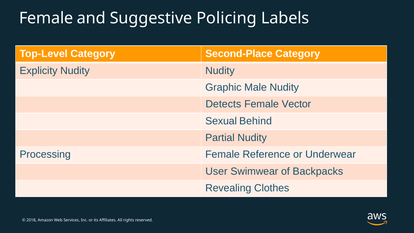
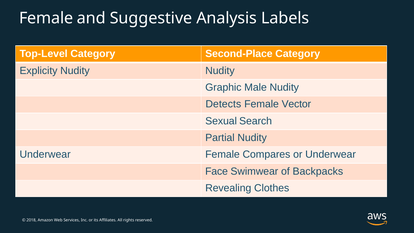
Policing: Policing -> Analysis (227, 18)
Behind: Behind -> Search (256, 121)
Processing: Processing -> Underwear (45, 154)
Reference: Reference -> Compares (266, 154)
User: User -> Face (217, 171)
